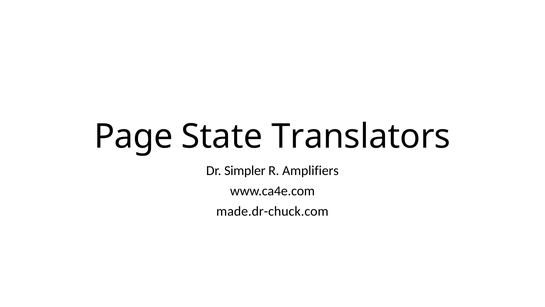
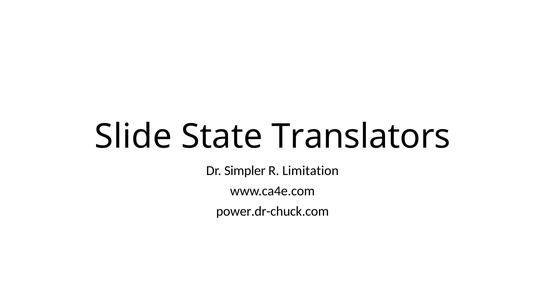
Page: Page -> Slide (133, 136)
Amplifiers: Amplifiers -> Limitation (310, 170)
made.dr-chuck.com: made.dr-chuck.com -> power.dr-chuck.com (272, 211)
